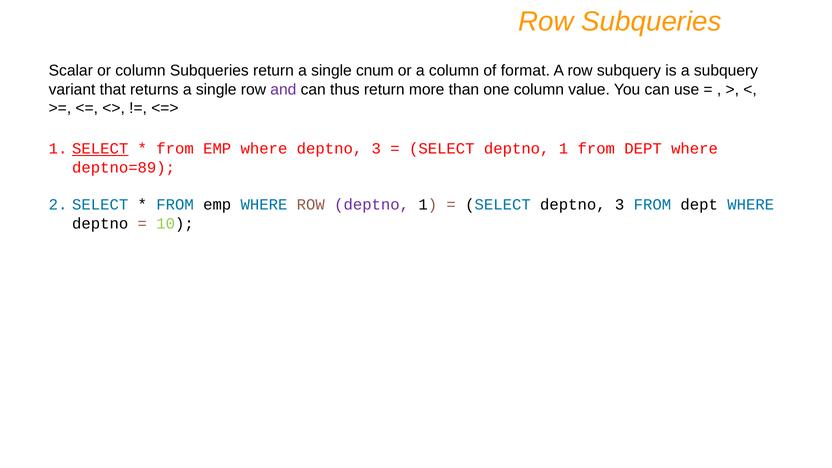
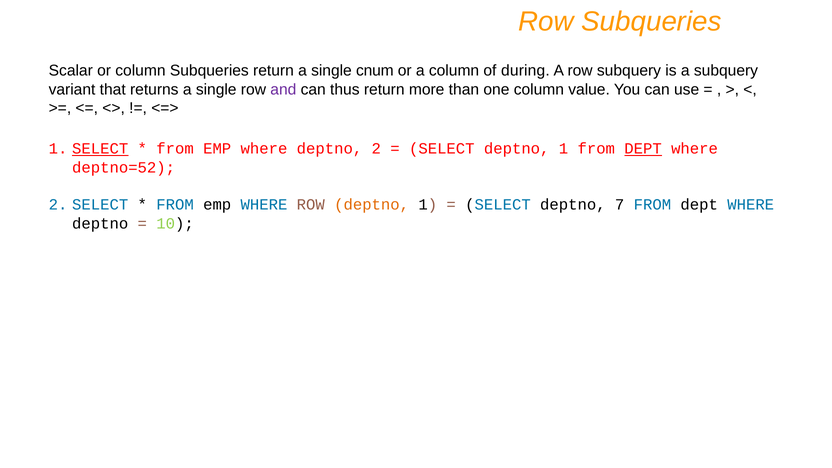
format: format -> during (525, 71)
where deptno 3: 3 -> 2 (376, 149)
DEPT underline: none -> present (643, 149)
deptno=89: deptno=89 -> deptno=52 (124, 167)
deptno colour: purple -> orange (372, 205)
SELECT deptno 3: 3 -> 7 (620, 205)
